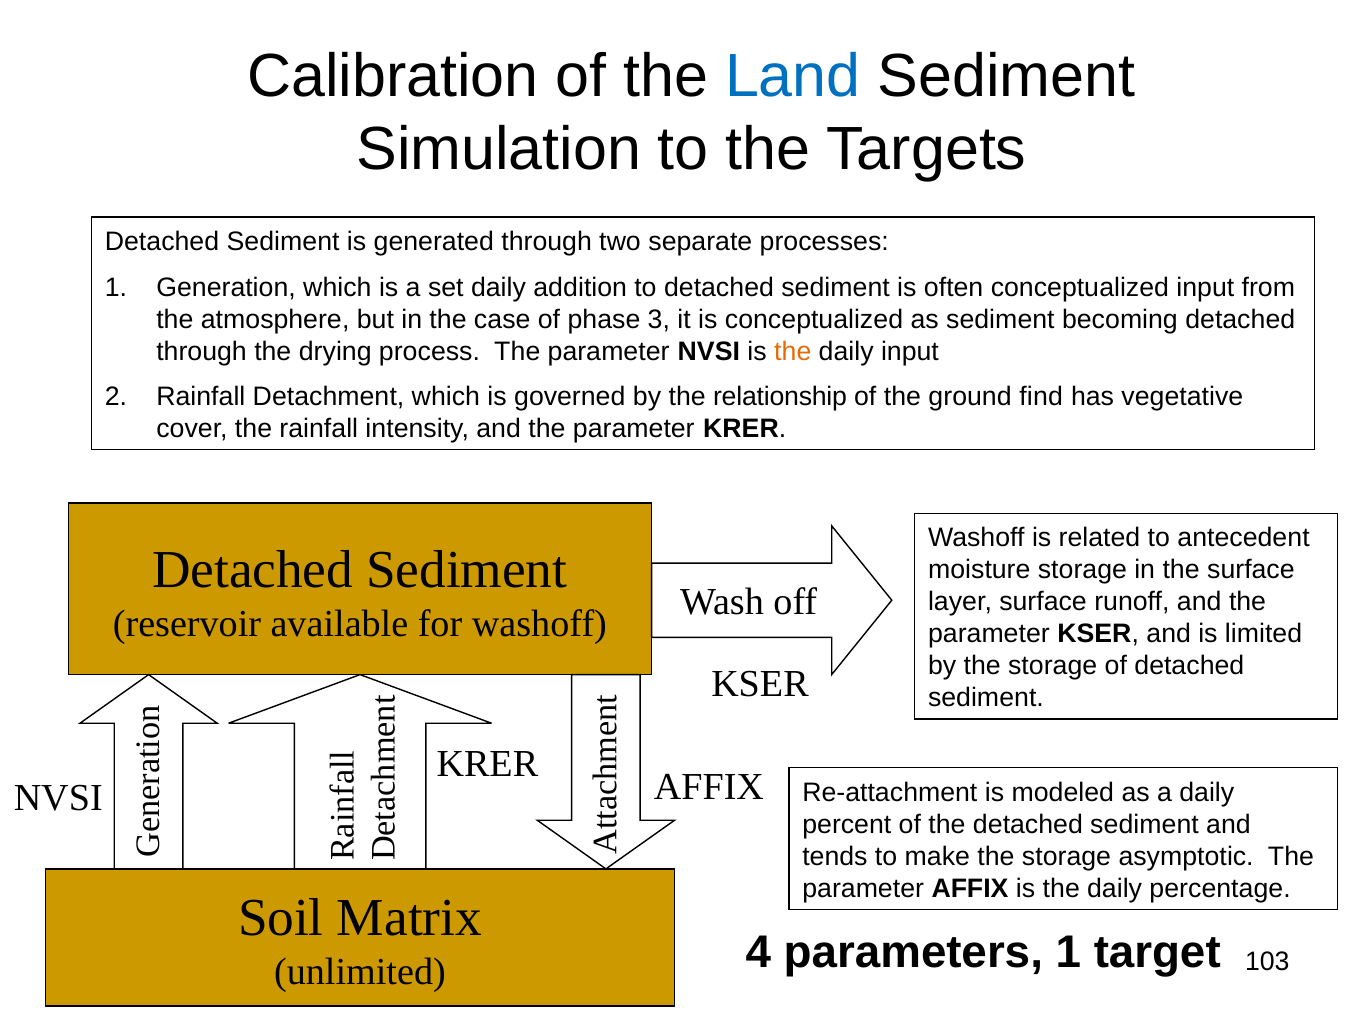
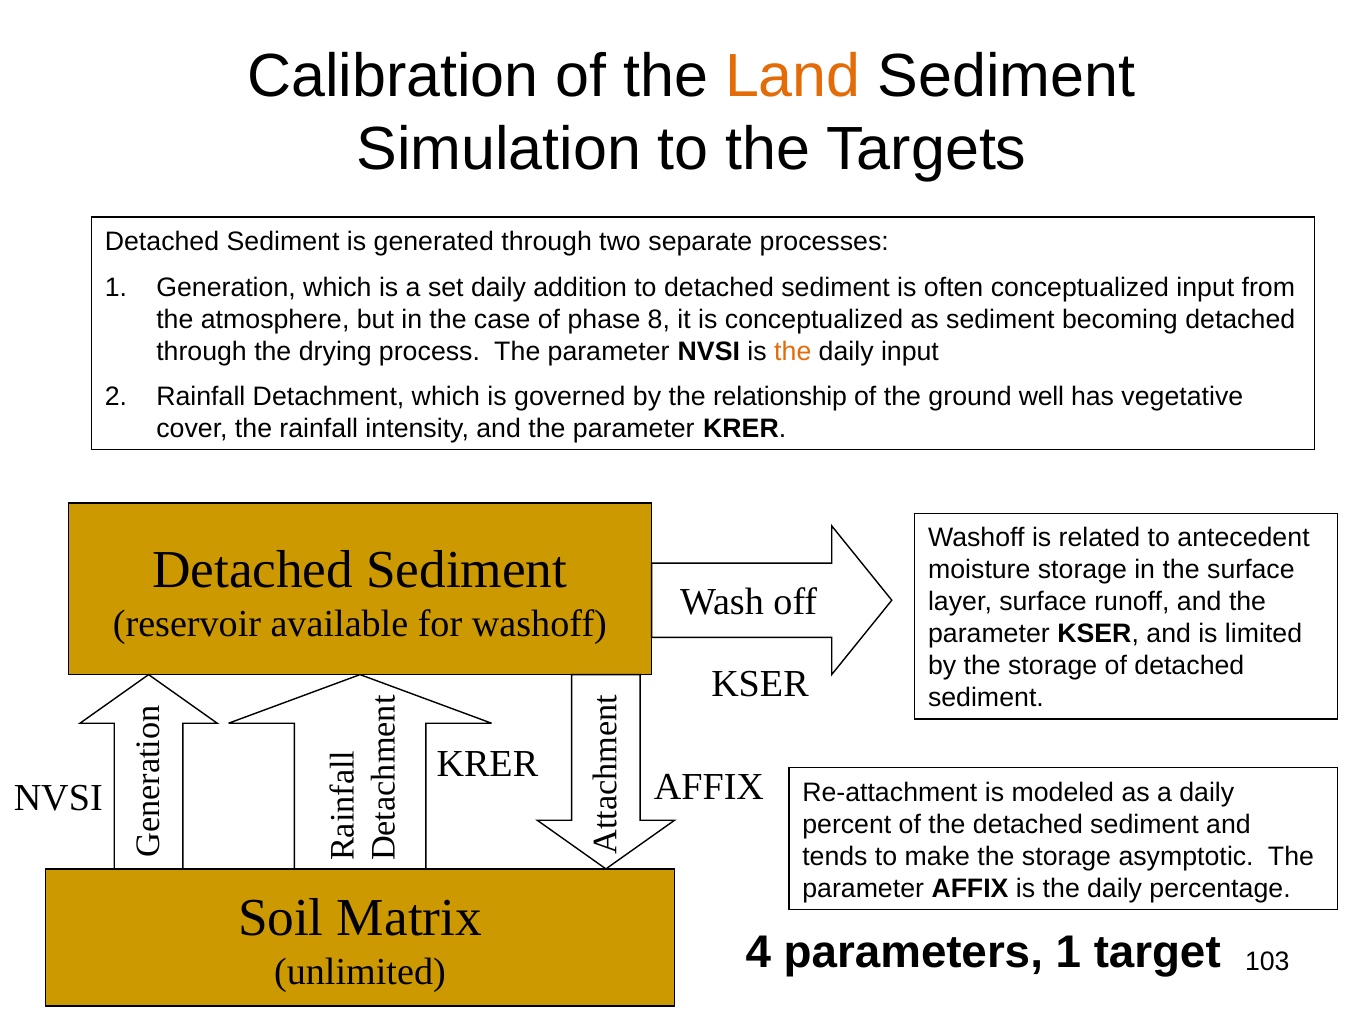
Land colour: blue -> orange (793, 76)
3: 3 -> 8 (659, 319)
find: find -> well (1041, 397)
